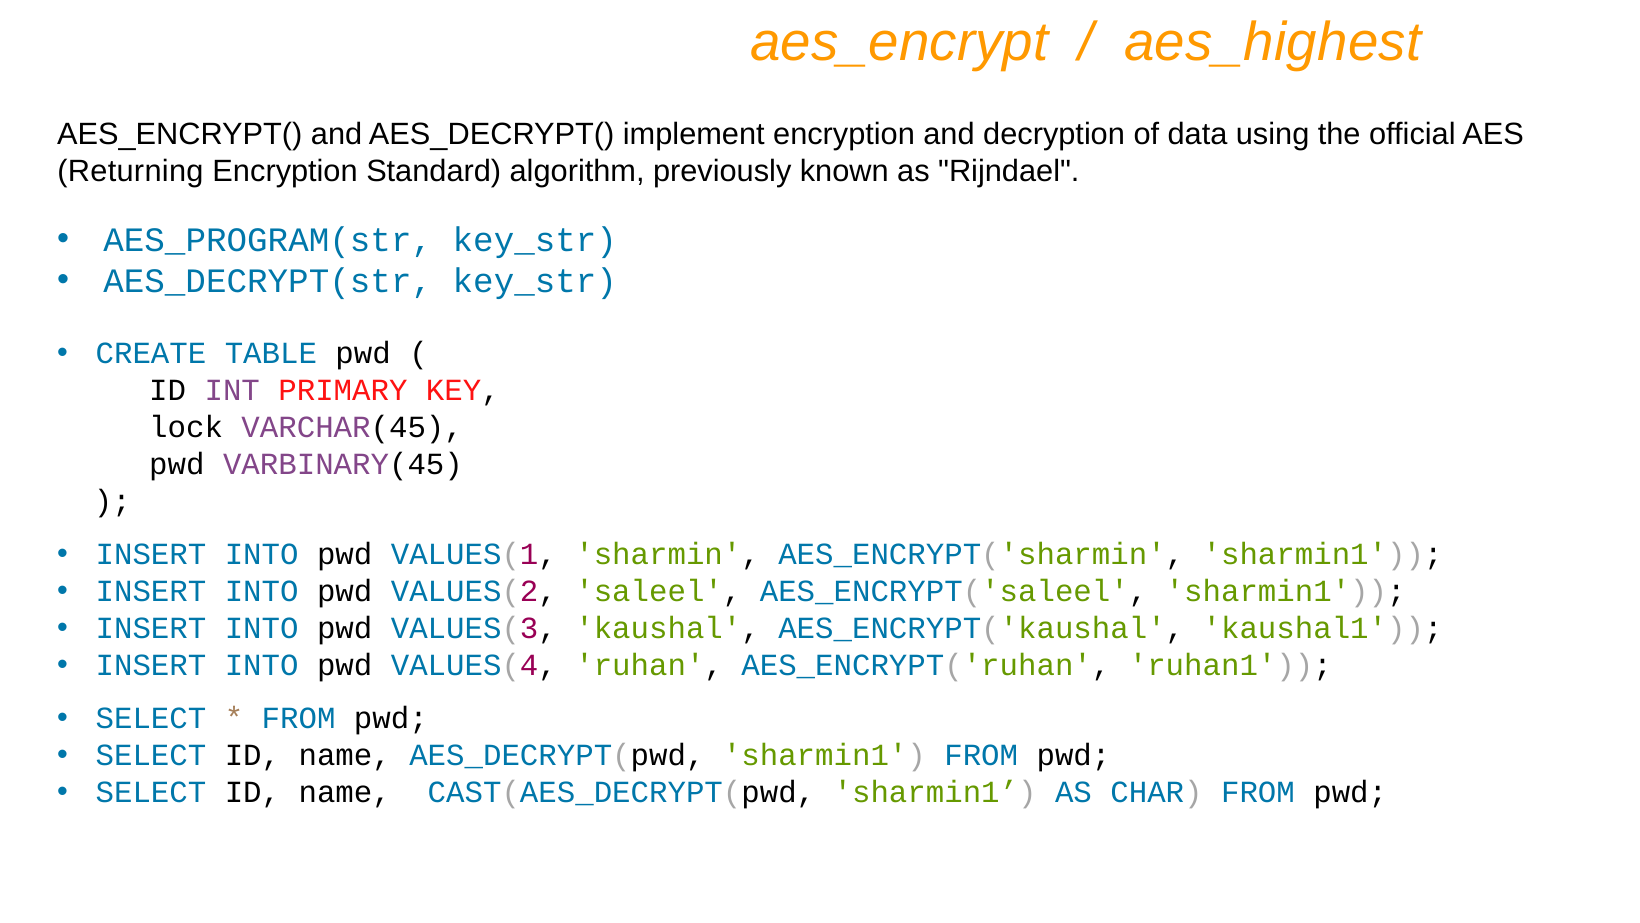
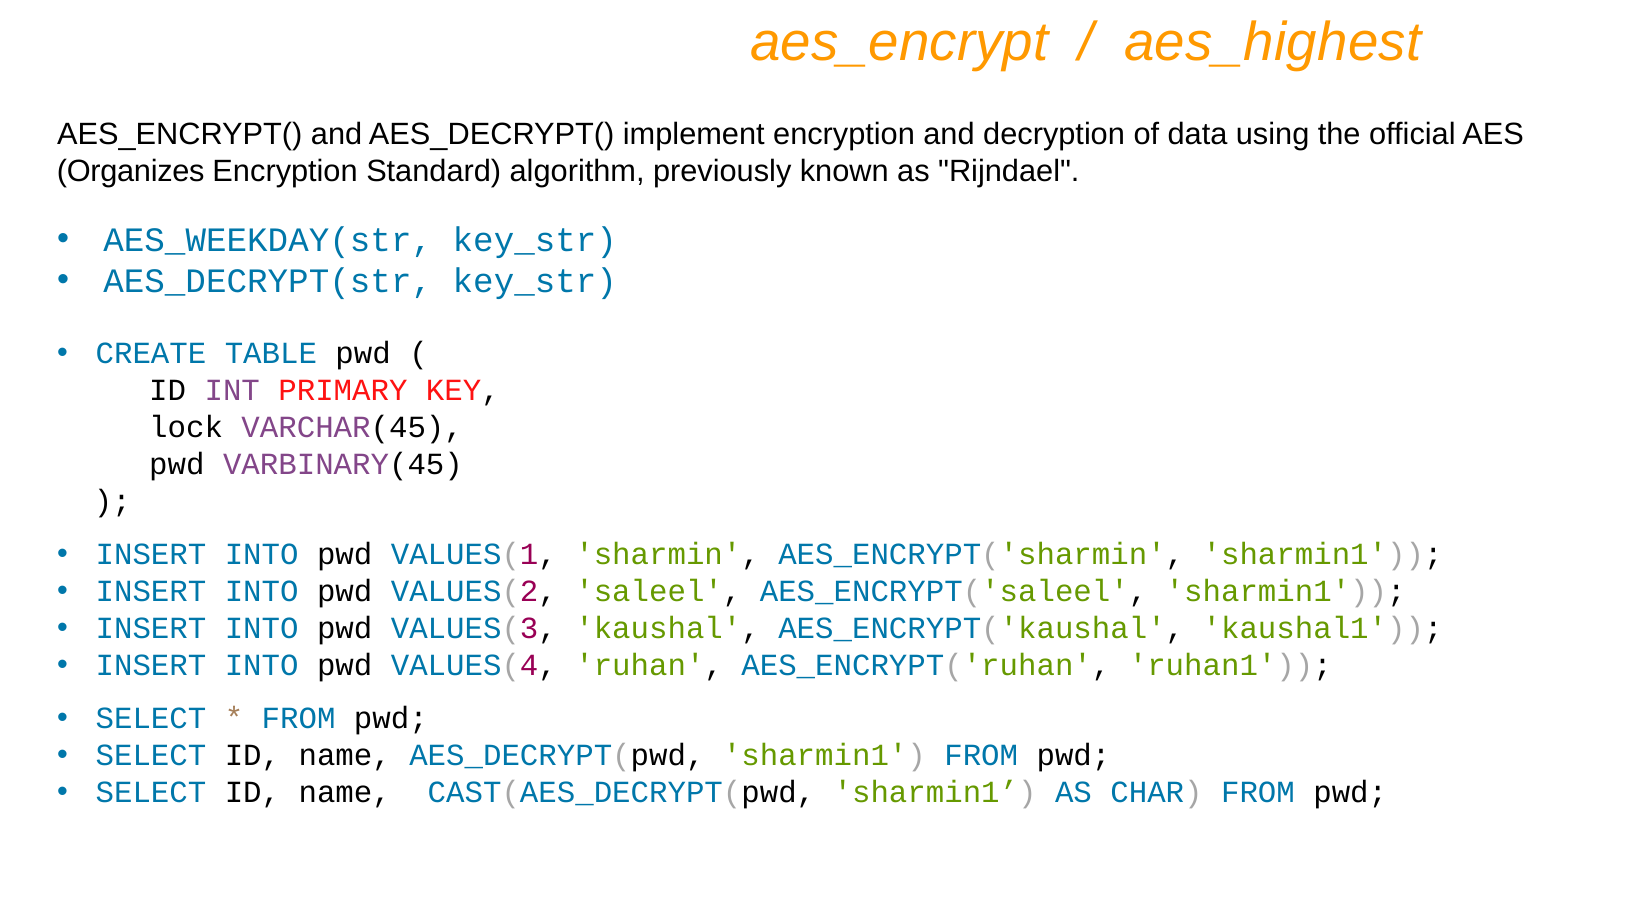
Returning: Returning -> Organizes (131, 171)
AES_PROGRAM(str: AES_PROGRAM(str -> AES_WEEKDAY(str (268, 240)
